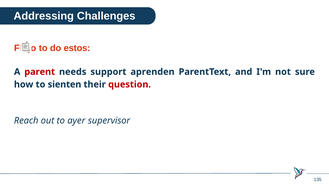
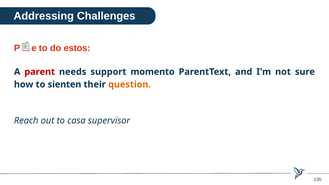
Flujo: Flujo -> Parte (25, 48)
aprenden: aprenden -> momento (153, 72)
question colour: red -> orange (130, 84)
ayer: ayer -> casa (76, 121)
